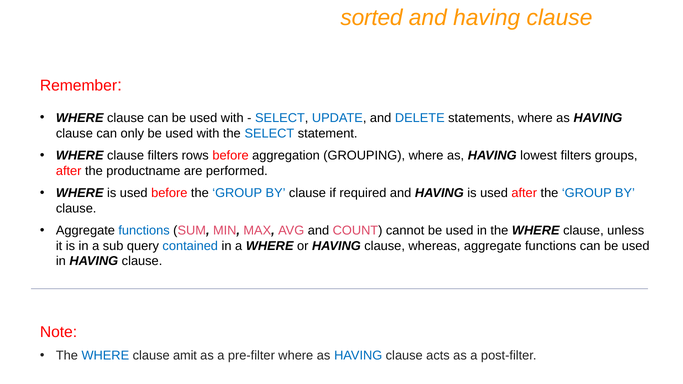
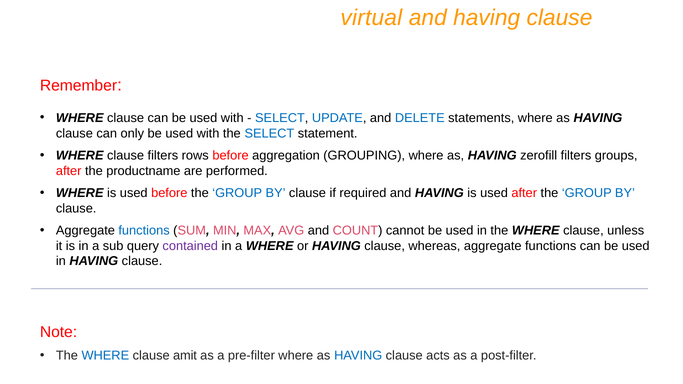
sorted: sorted -> virtual (371, 18)
lowest: lowest -> zerofill (539, 156)
contained colour: blue -> purple (190, 246)
